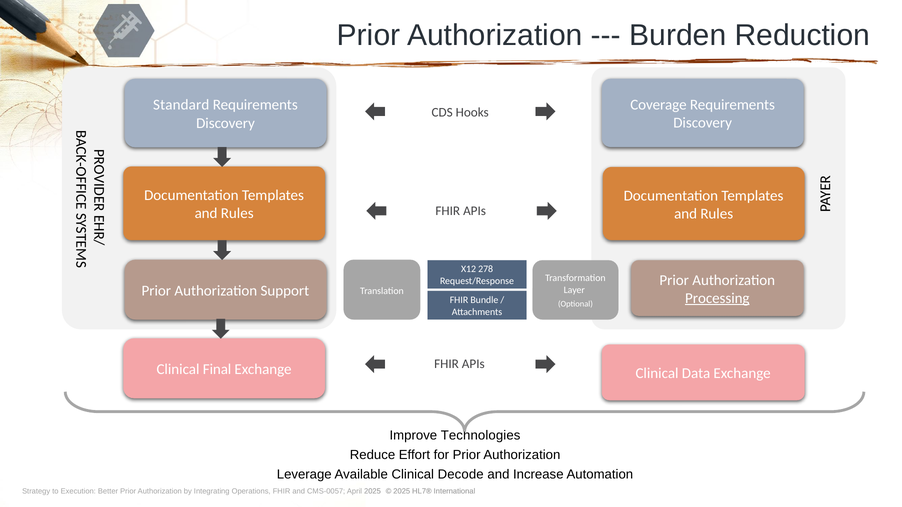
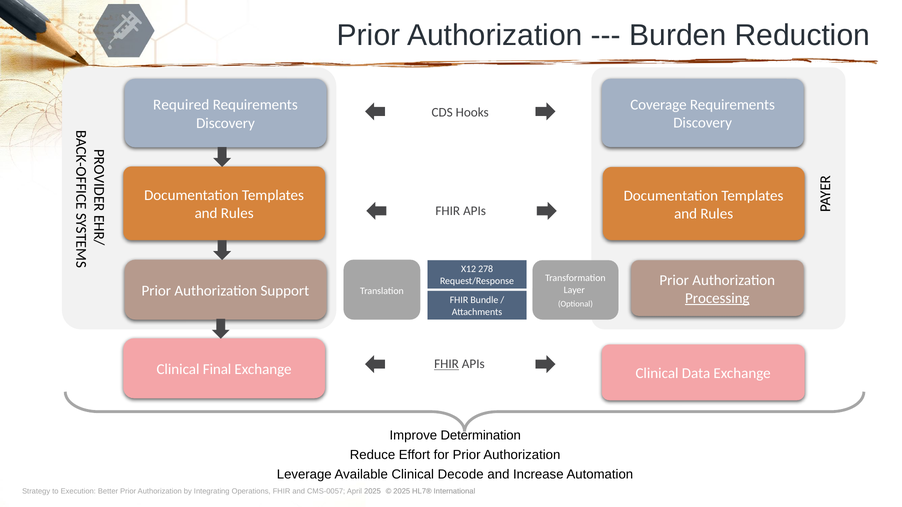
Standard: Standard -> Required (181, 105)
FHIR underline: none -> present (446, 364)
Technologies: Technologies -> Determination (481, 436)
